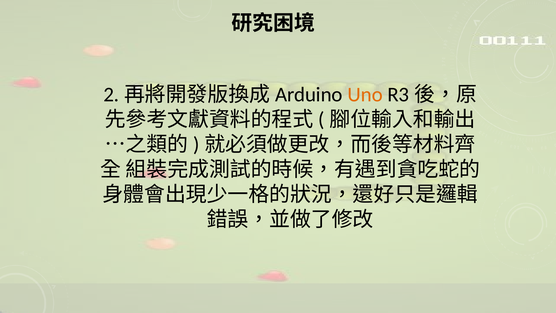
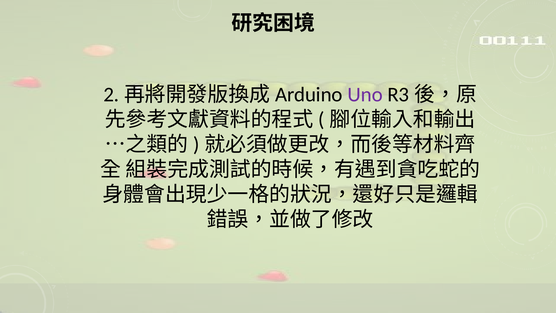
Uno colour: orange -> purple (365, 94)
